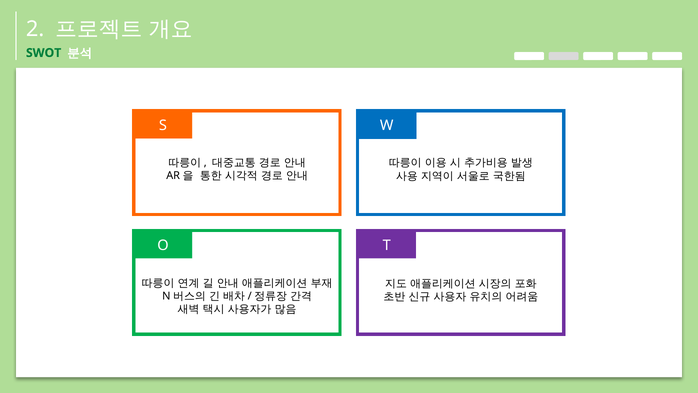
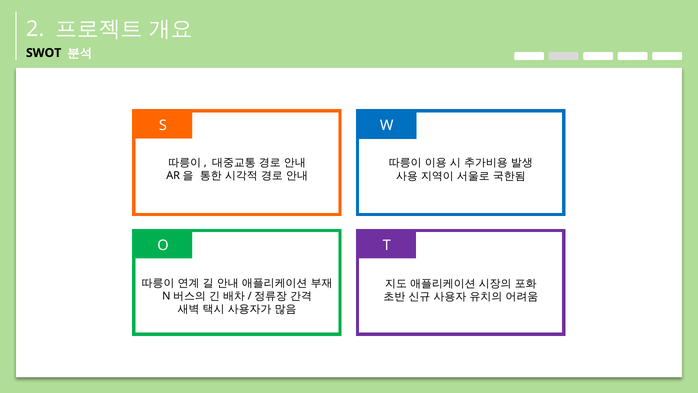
SWOT colour: green -> black (44, 53)
